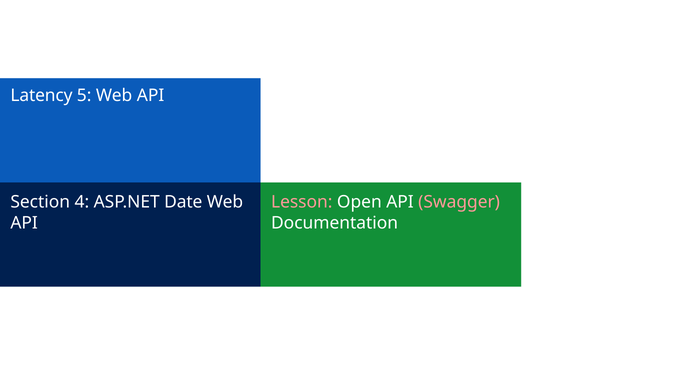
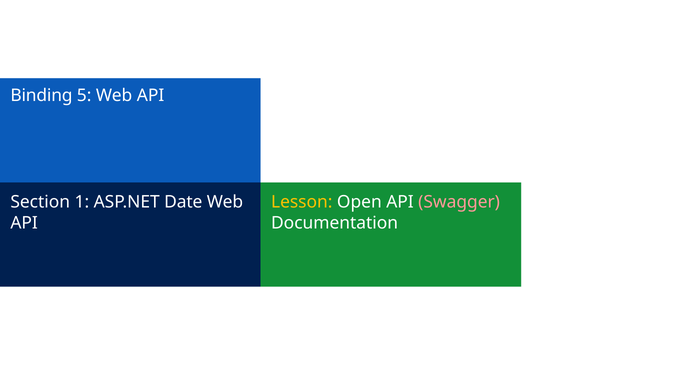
Latency: Latency -> Binding (41, 95)
4: 4 -> 1 (82, 202)
Lesson colour: pink -> yellow (302, 202)
